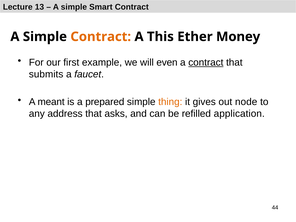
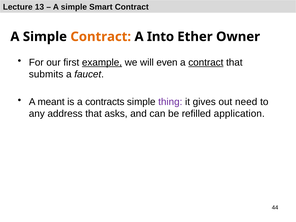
This: This -> Into (160, 37)
Money: Money -> Owner (238, 37)
example underline: none -> present (102, 62)
prepared: prepared -> contracts (105, 102)
thing colour: orange -> purple (170, 102)
node: node -> need (246, 102)
